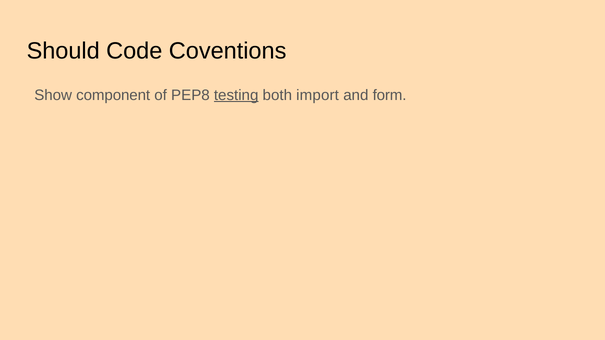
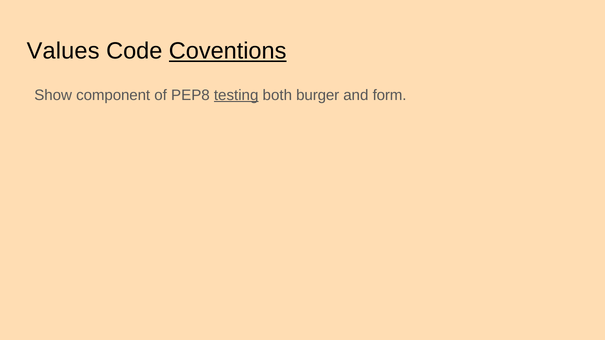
Should: Should -> Values (63, 51)
Coventions underline: none -> present (228, 51)
import: import -> burger (318, 95)
